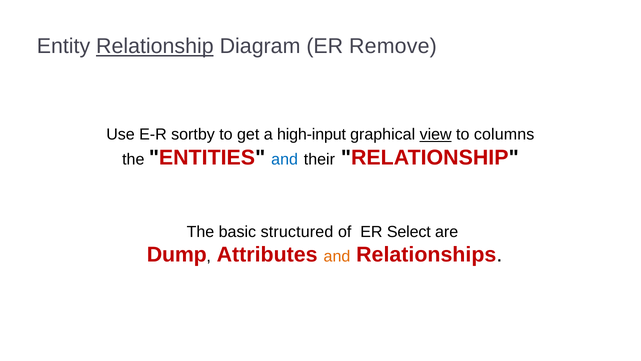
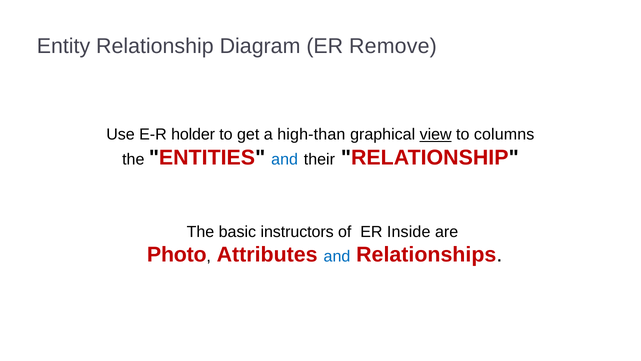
Relationship underline: present -> none (155, 46)
sortby: sortby -> holder (193, 134)
high-input: high-input -> high-than (311, 134)
structured: structured -> instructors (297, 231)
Select: Select -> Inside (409, 231)
Dump: Dump -> Photo (177, 254)
and colour: orange -> blue (337, 256)
